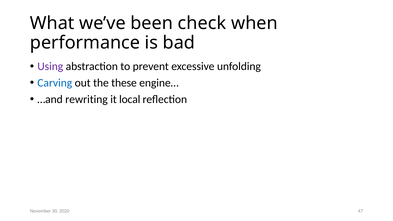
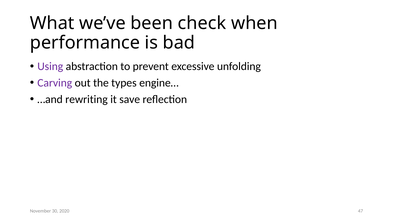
Carving colour: blue -> purple (55, 83)
these: these -> types (124, 83)
local: local -> save (130, 99)
